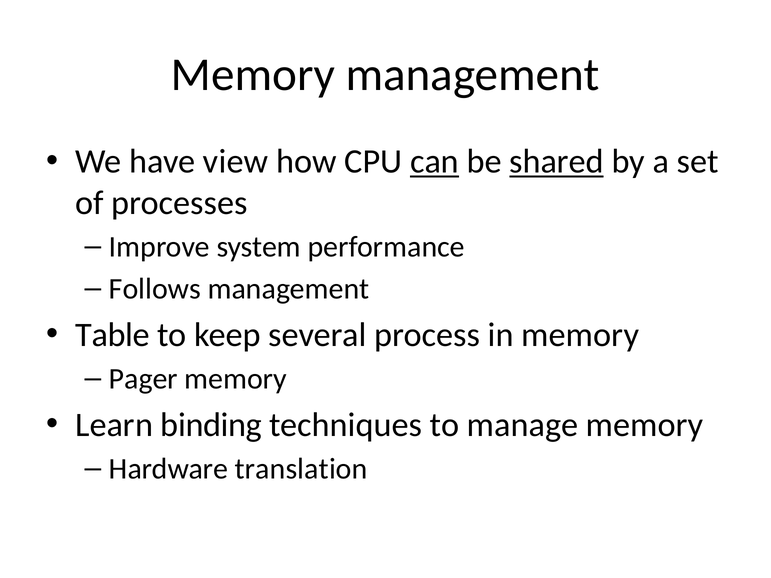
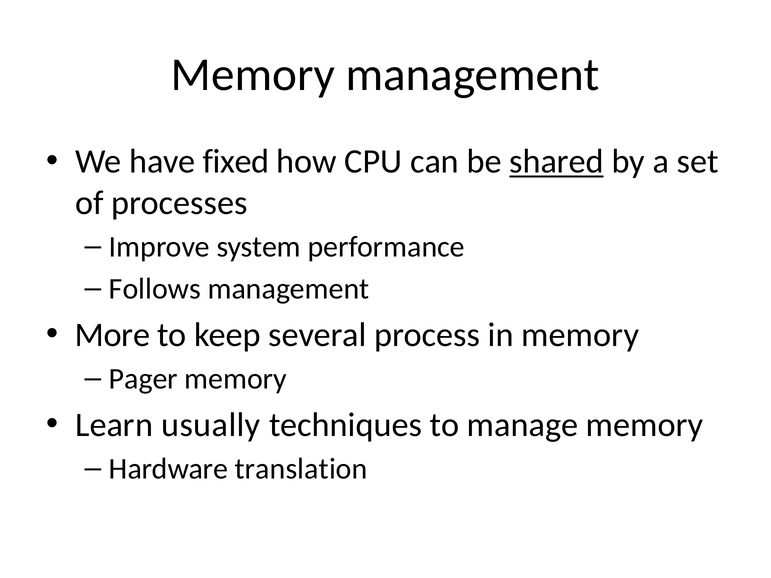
view: view -> fixed (236, 162)
can underline: present -> none (435, 162)
Table: Table -> More (112, 335)
binding: binding -> usually (211, 425)
